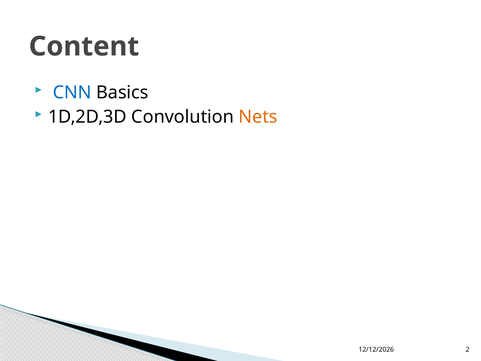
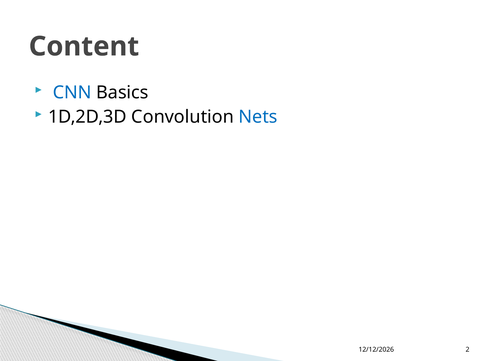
Nets colour: orange -> blue (258, 117)
